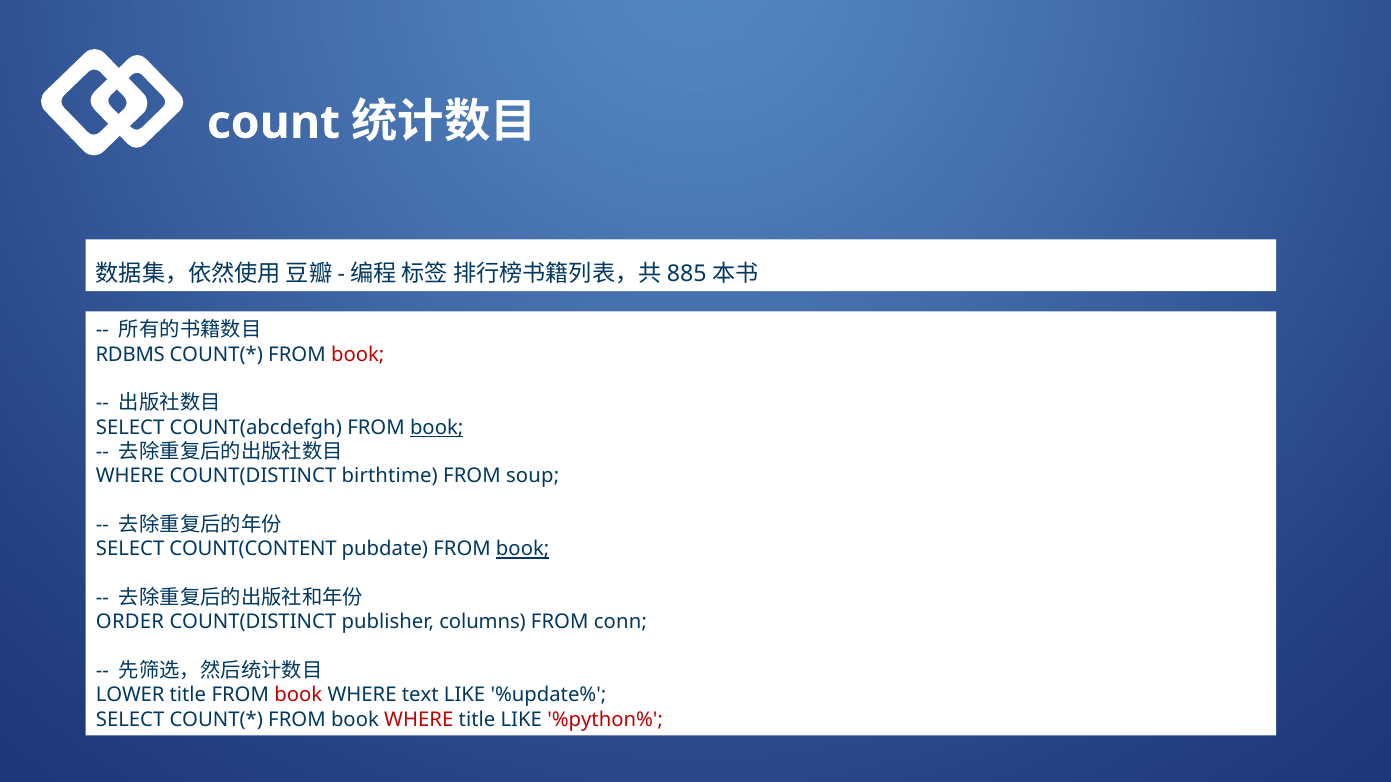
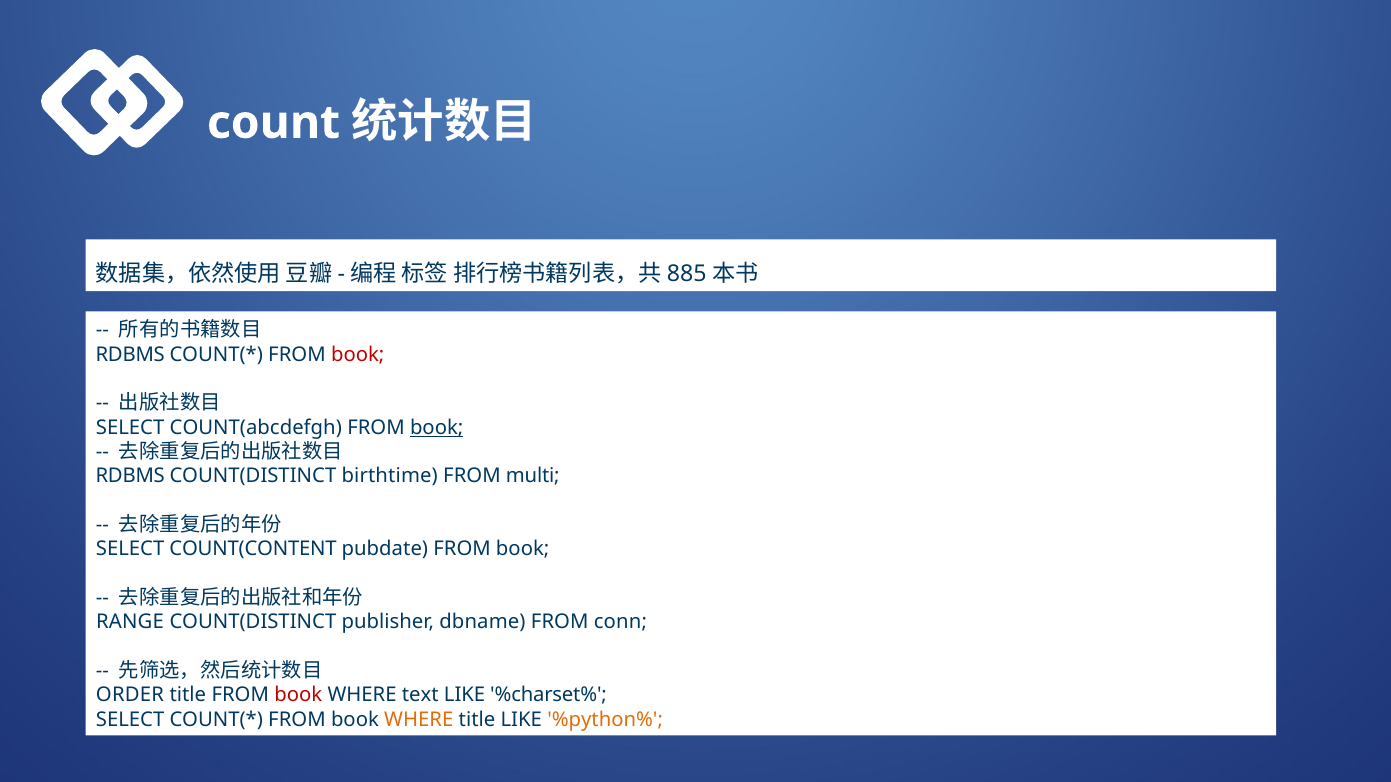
WHERE: WHERE -> RDBMS (130, 476)
soup: soup -> multi (533, 476)
book underline: present -> none (523, 550)
ORDER: ORDER -> RANGE (130, 623)
columns: columns -> dbname (482, 623)
LOWER: LOWER -> ORDER (130, 696)
%update%: %update% -> %charset% (549, 696)
WHERE colour: red -> orange (419, 720)
%python% colour: red -> orange (605, 720)
